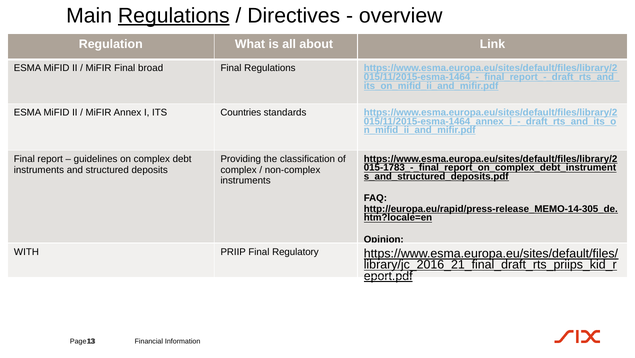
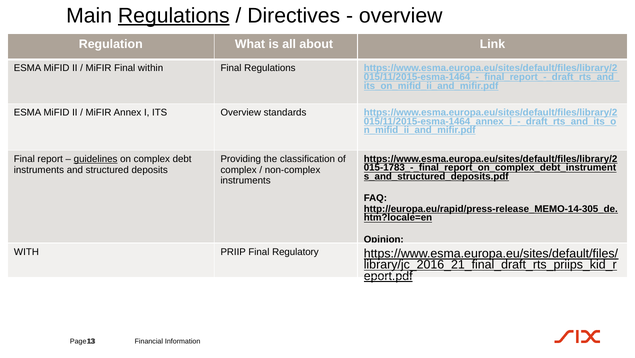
broad: broad -> within (151, 68)
ITS Countries: Countries -> Overview (241, 112)
guidelines underline: none -> present (96, 159)
